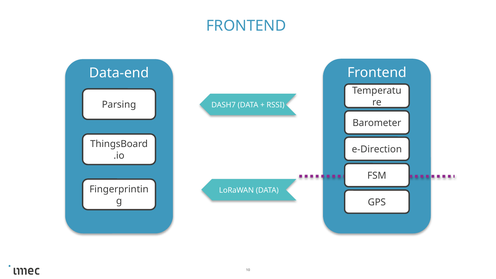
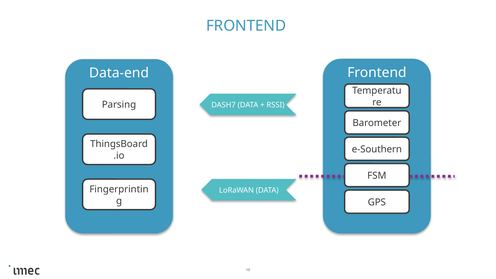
e-Direction: e-Direction -> e-Southern (377, 149)
